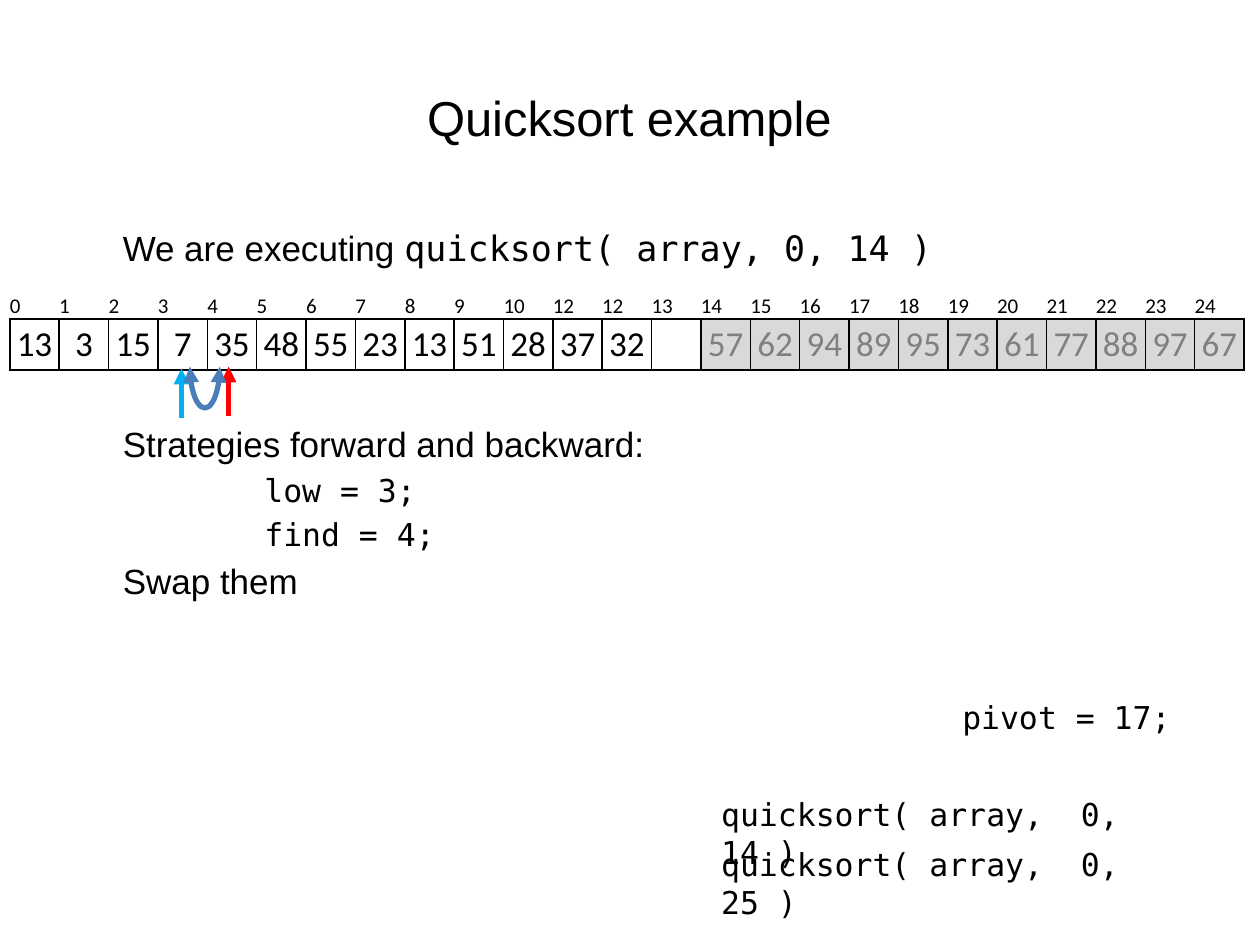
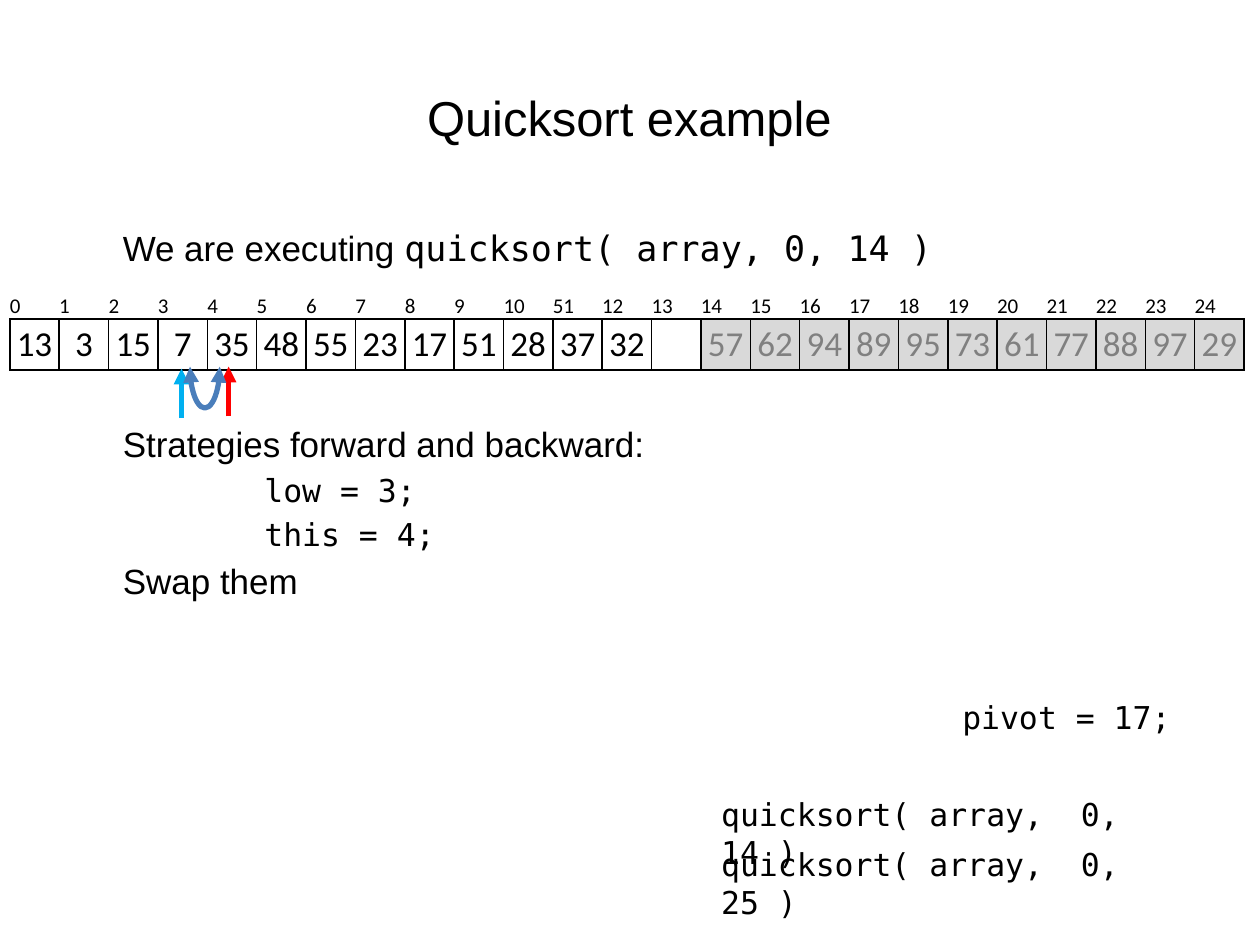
10 12: 12 -> 51 (563, 307)
23 13: 13 -> 17 (429, 345)
67: 67 -> 29 (1219, 345)
find: find -> this (302, 536)
